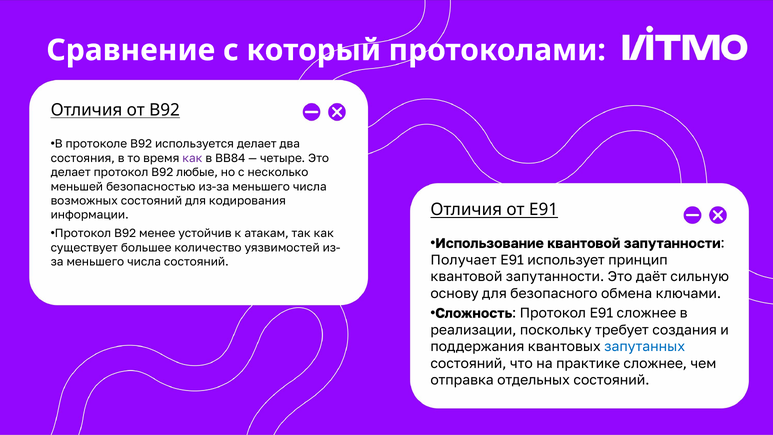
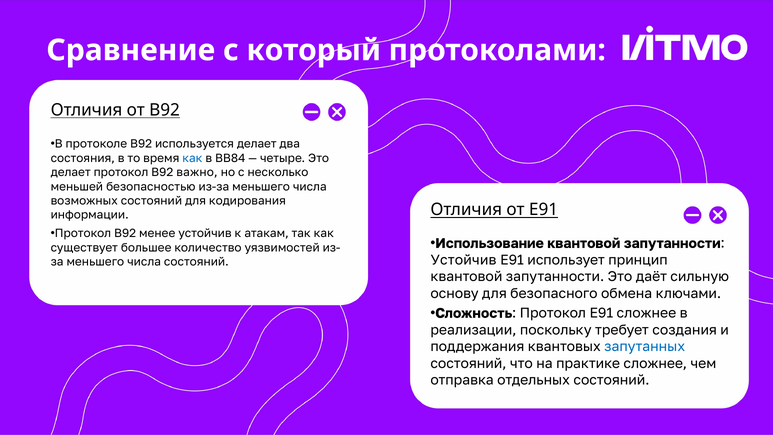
как colour: purple -> blue (192, 158)
любые: любые -> важно (197, 172)
Получает: Получает -> Устойчив (464, 260)
